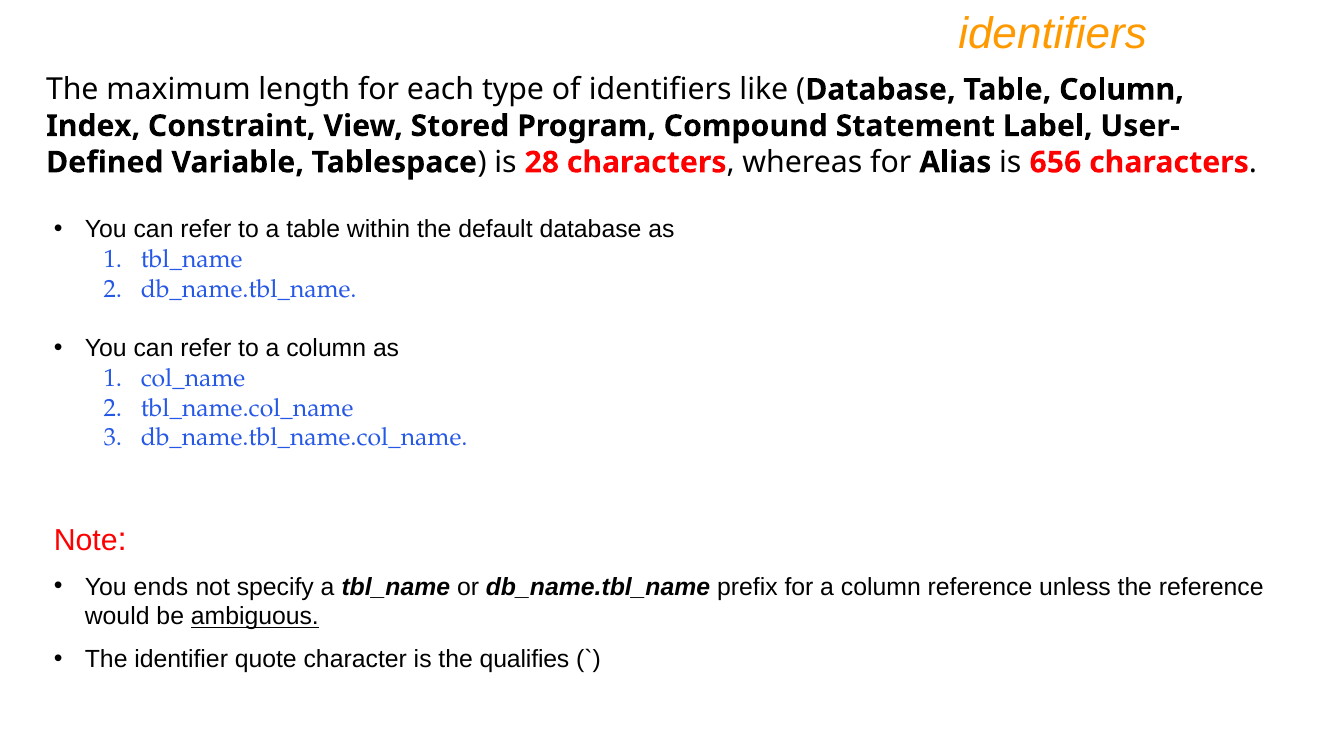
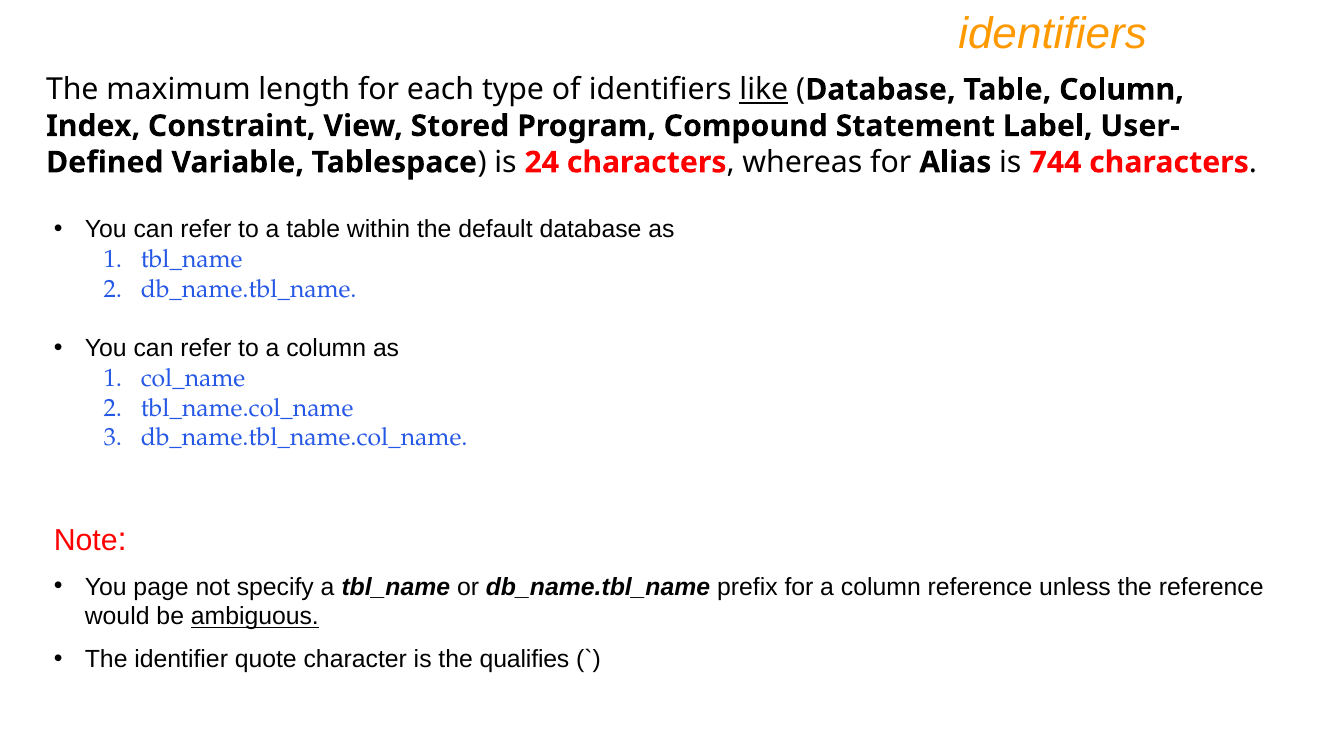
like underline: none -> present (764, 90)
28: 28 -> 24 (542, 162)
656: 656 -> 744 (1055, 162)
ends: ends -> page (161, 587)
